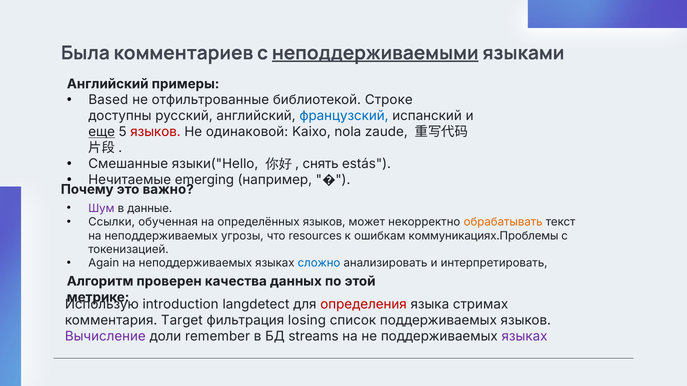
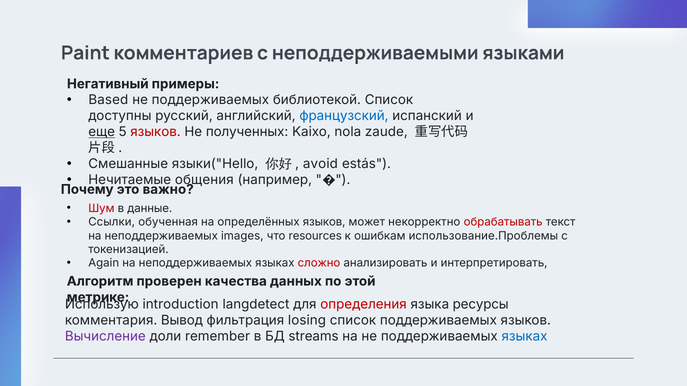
Была: Была -> Paint (85, 53)
неподдерживаемыми underline: present -> none (375, 53)
Английский: Английский -> Негативный (108, 84)
отфильтрованные: отфильтрованные -> поддерживаемых (210, 100)
библиотекой Строке: Строке -> Список (389, 100)
одинаковой: одинаковой -> полученных (247, 132)
снять: снять -> avoid (320, 164)
emerging: emerging -> общения (204, 180)
Шум colour: purple -> red (101, 209)
обрабатывать colour: orange -> red (503, 222)
угрозы: угрозы -> images (242, 236)
коммуникациях.Проблемы: коммуникациях.Проблемы -> использование.Проблемы (483, 236)
сложно colour: blue -> red (319, 264)
стримах: стримах -> ресурсы (481, 305)
Target: Target -> Вывод (182, 321)
языках colour: purple -> blue (525, 337)
